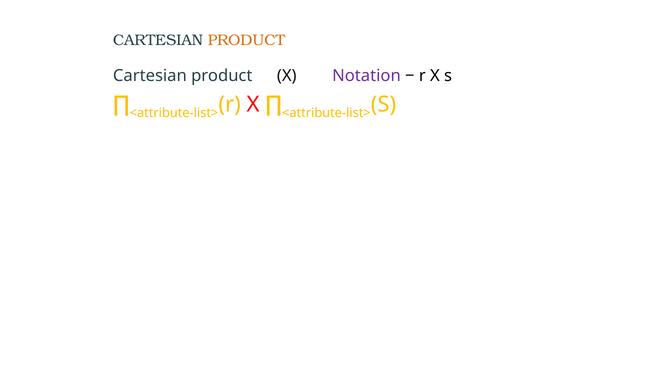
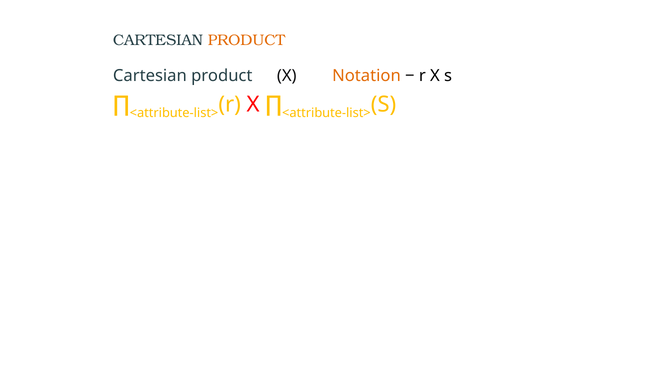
Notation colour: purple -> orange (366, 76)
